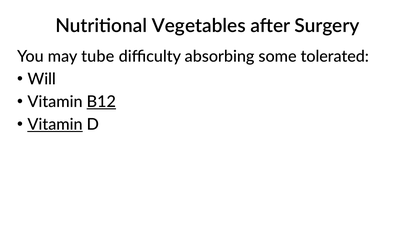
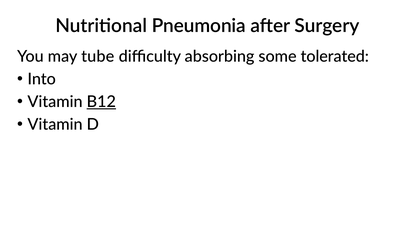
Vegetables: Vegetables -> Pneumonia (199, 26)
Will: Will -> Into (42, 79)
Vitamin underline: present -> none (55, 125)
